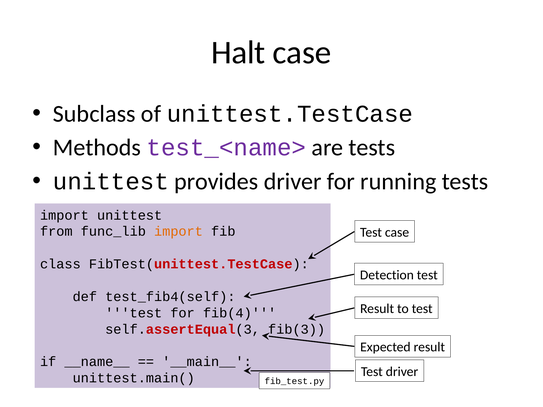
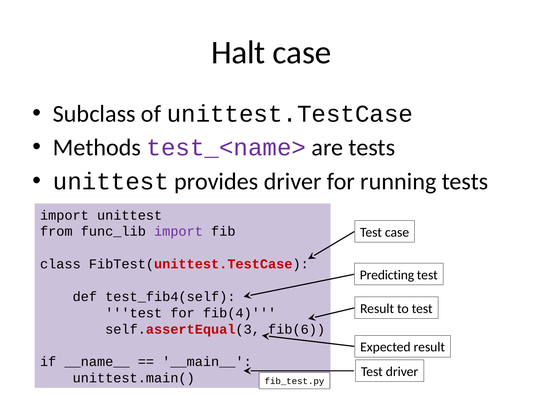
import colour: orange -> purple (178, 232)
Detection: Detection -> Predicting (387, 275)
fib(3: fib(3 -> fib(6 (297, 329)
